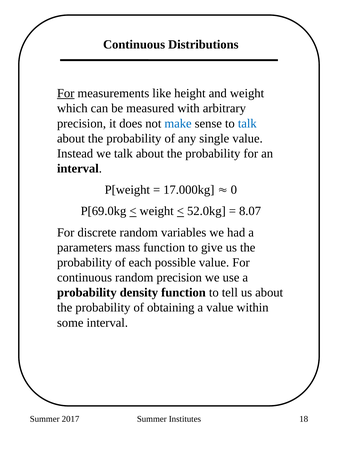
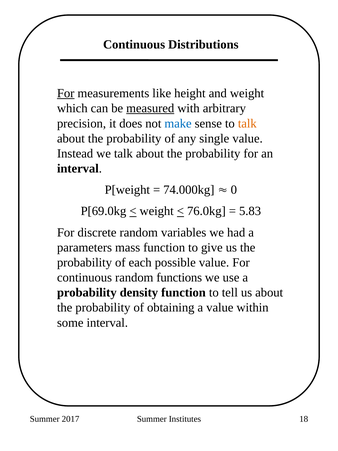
measured underline: none -> present (150, 108)
talk colour: blue -> orange (247, 123)
17.000kg: 17.000kg -> 74.000kg (189, 190)
52.0kg: 52.0kg -> 76.0kg (206, 211)
8.07: 8.07 -> 5.83 (250, 211)
random precision: precision -> functions (179, 277)
